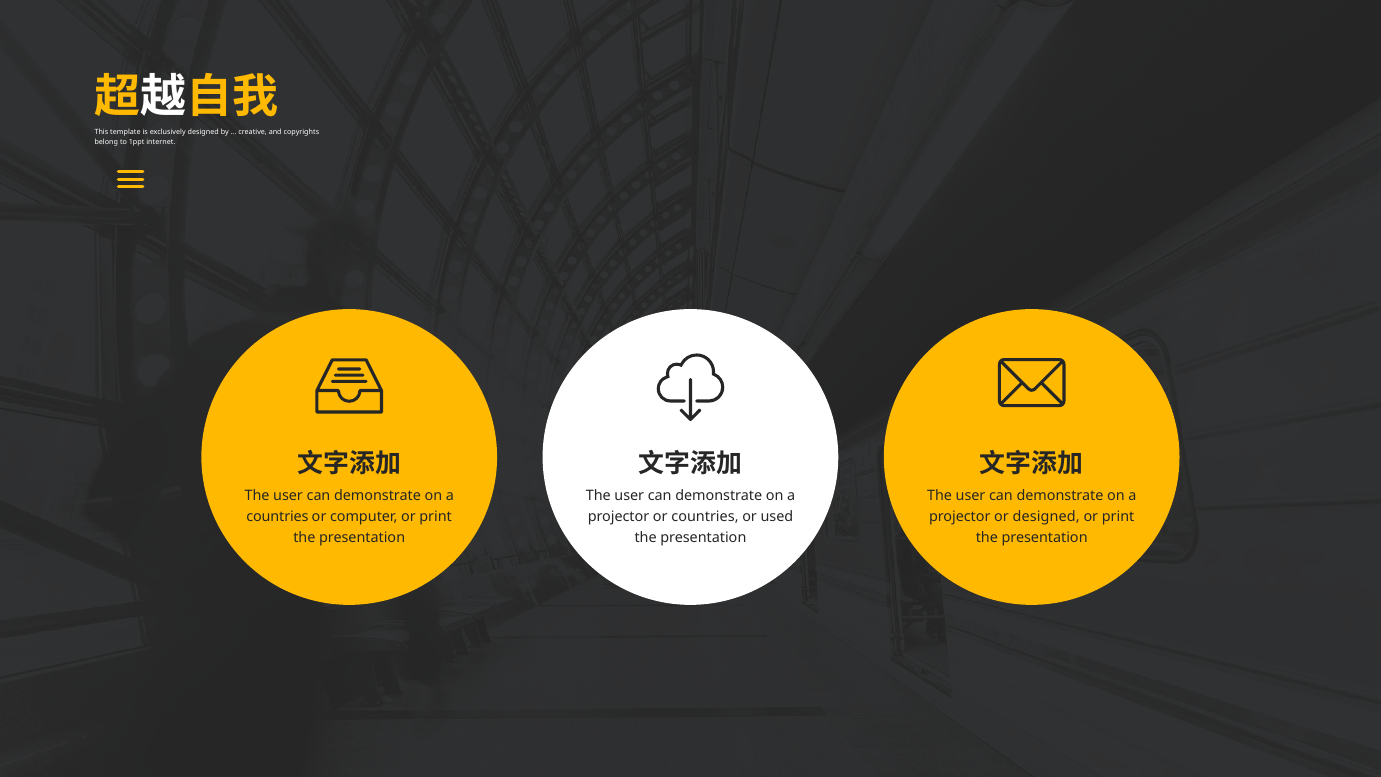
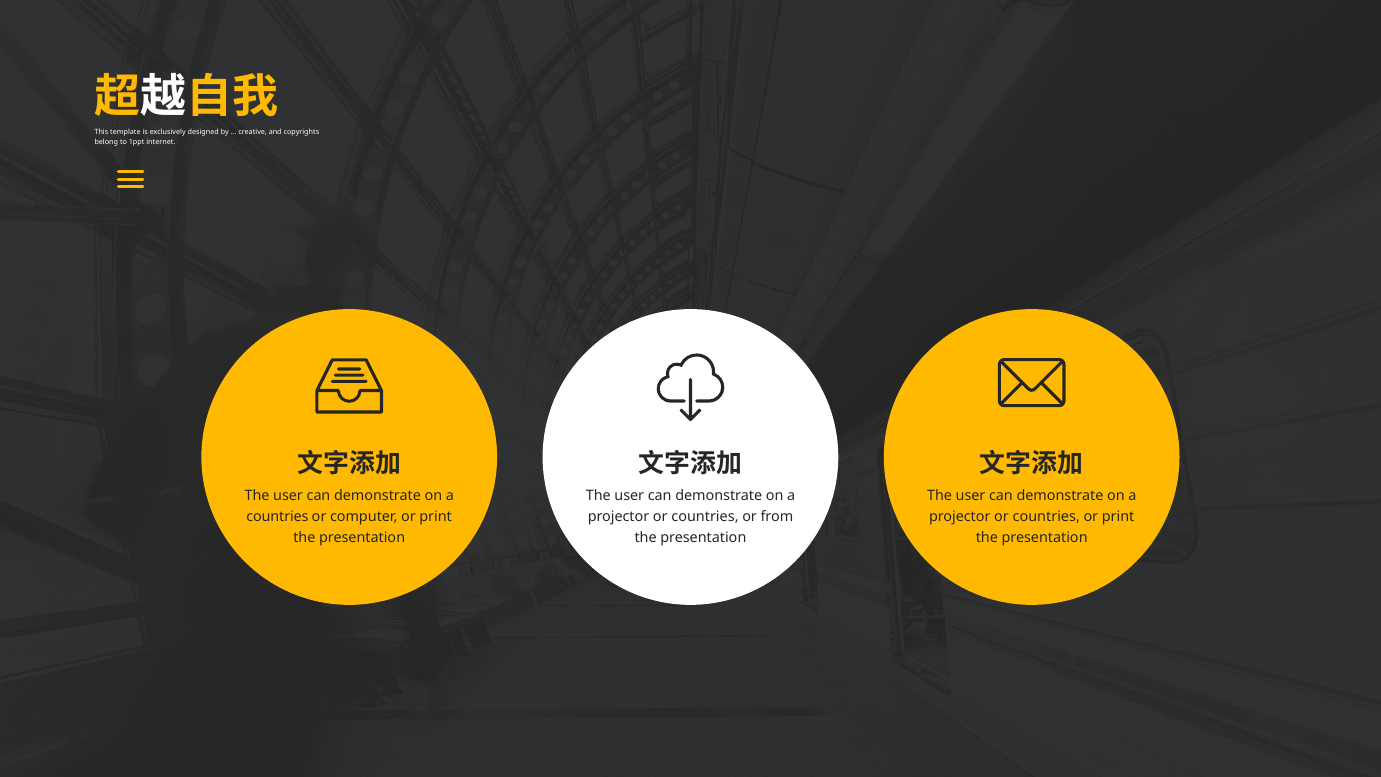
used: used -> from (777, 517)
designed: designed -> countries (1046, 517)
